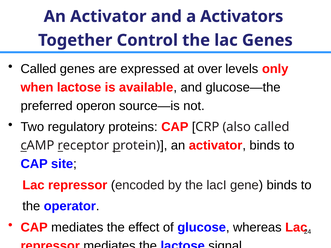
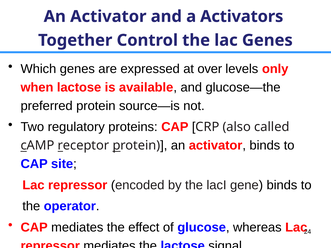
Called: Called -> Which (38, 69)
preferred operon: operon -> protein (96, 106)
